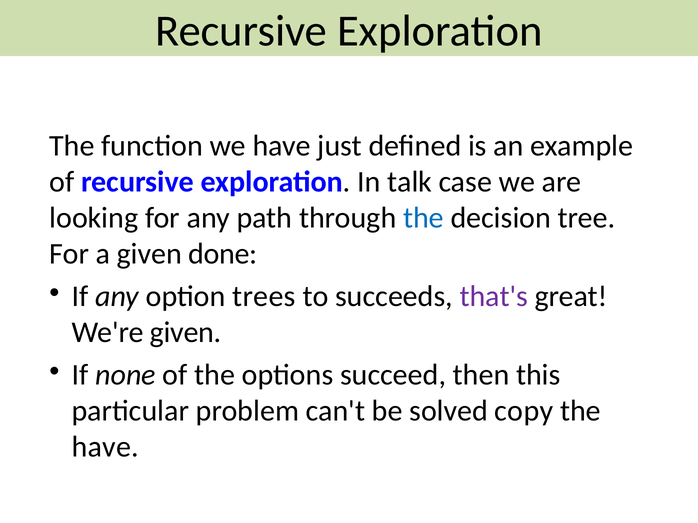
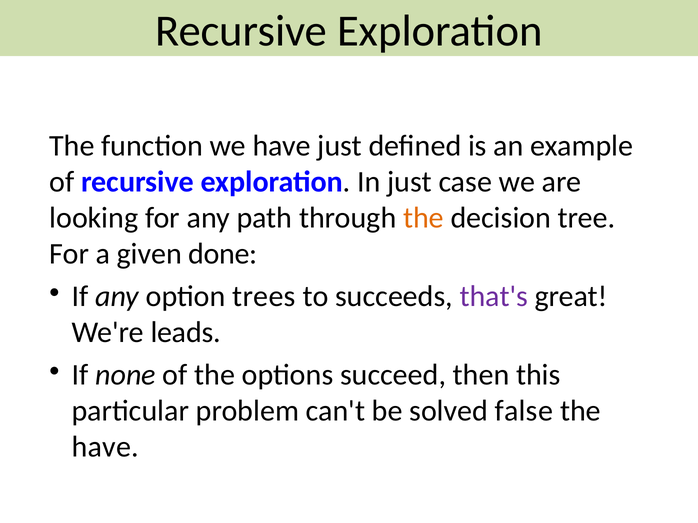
In talk: talk -> just (410, 182)
the colour: blue -> orange (423, 218)
We're given: given -> leads (186, 333)
copy: copy -> false (524, 411)
